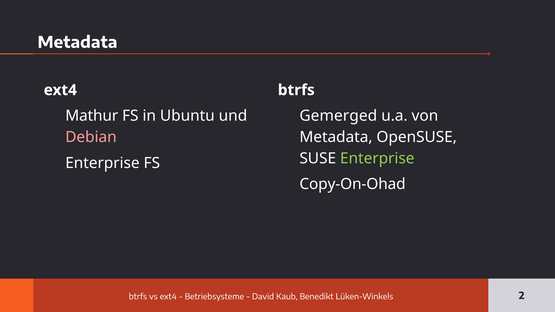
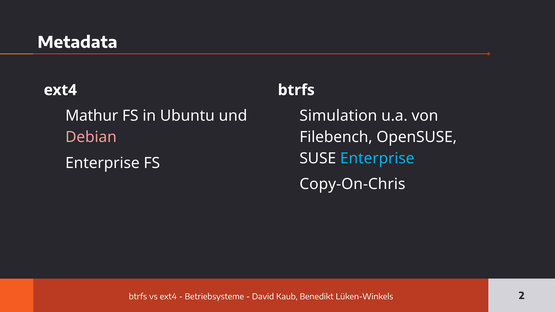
Gemerged: Gemerged -> Simulation (338, 116)
Metadata: Metadata -> Filebench (336, 137)
Enterprise colour: light green -> light blue (377, 158)
Copy-On-Ohad: Copy-On-Ohad -> Copy-On-Chris (352, 184)
